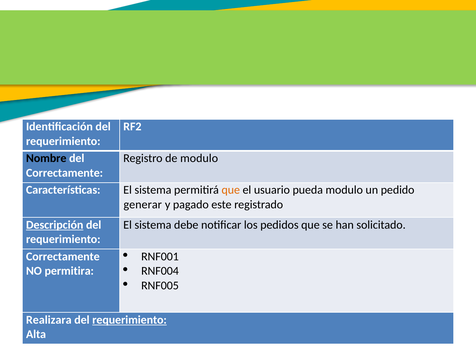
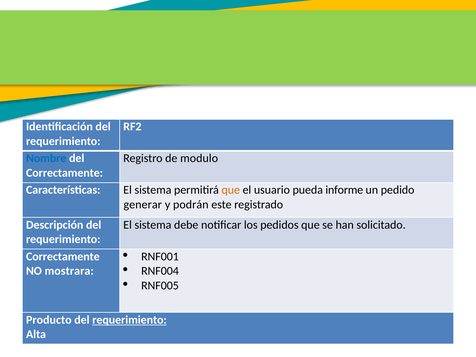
Nombre colour: black -> blue (46, 158)
pueda modulo: modulo -> informe (344, 190)
pagado: pagado -> podrán (191, 205)
Descripción underline: present -> none (55, 225)
permitira: permitira -> mostrara (69, 271)
Realizara: Realizara -> Producto (49, 320)
